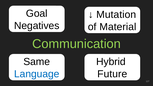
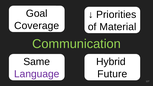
Mutation: Mutation -> Priorities (116, 15)
Negatives: Negatives -> Coverage (37, 26)
Language colour: blue -> purple (37, 74)
